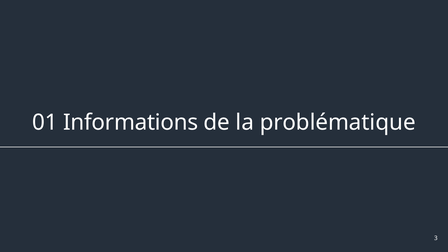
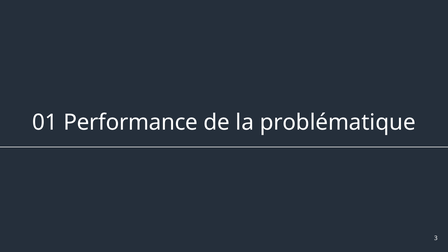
Informations: Informations -> Performance (131, 123)
